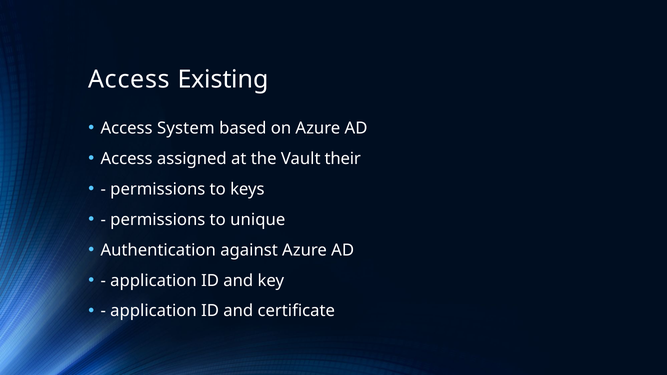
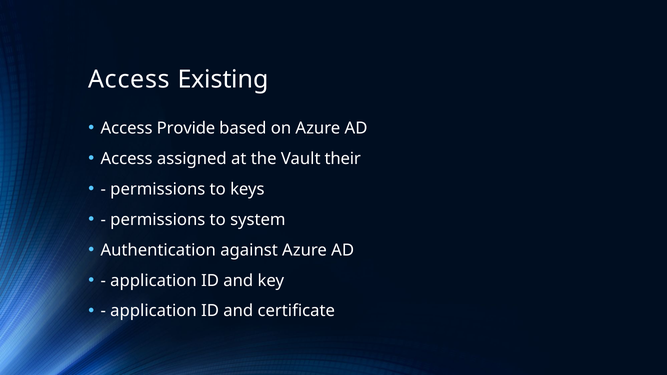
System: System -> Provide (186, 128)
unique: unique -> system (258, 220)
